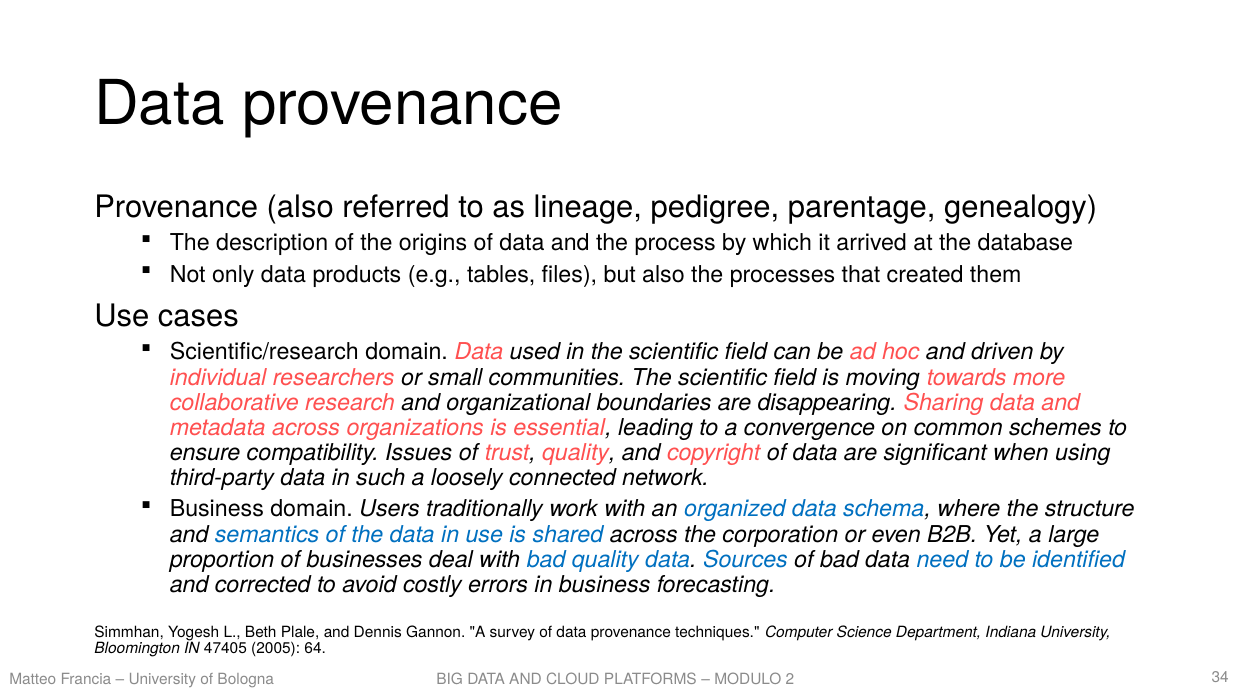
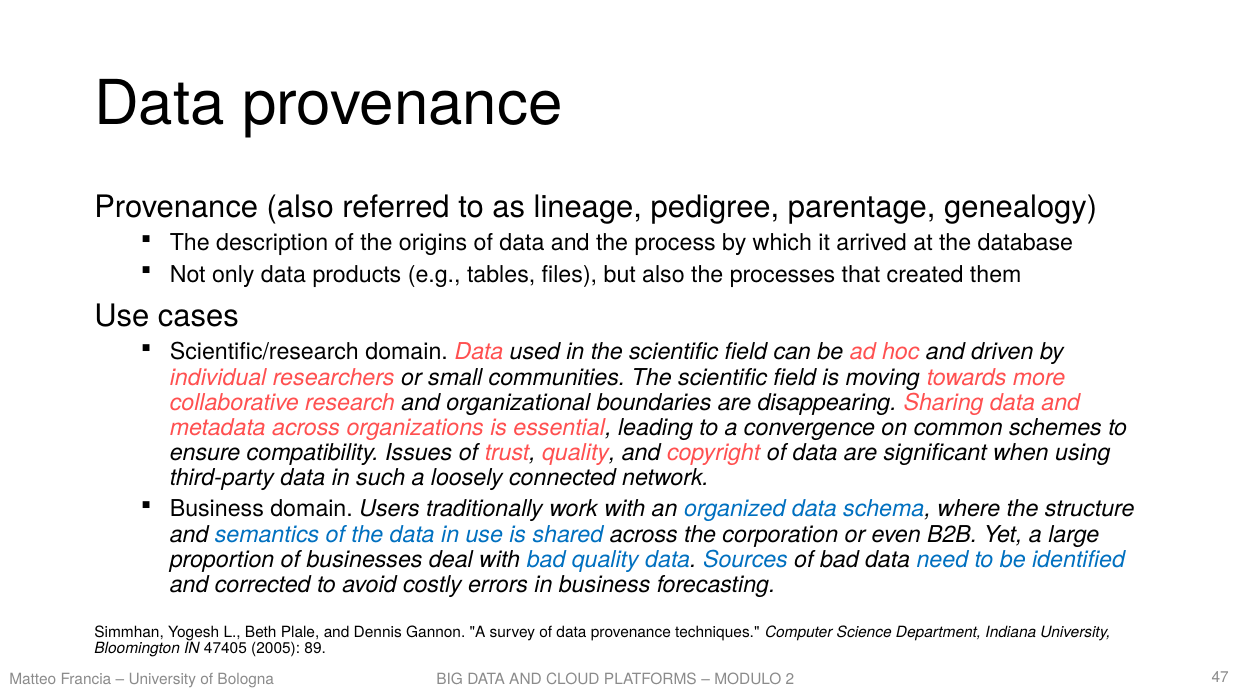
64: 64 -> 89 (315, 648)
34: 34 -> 47 (1220, 677)
